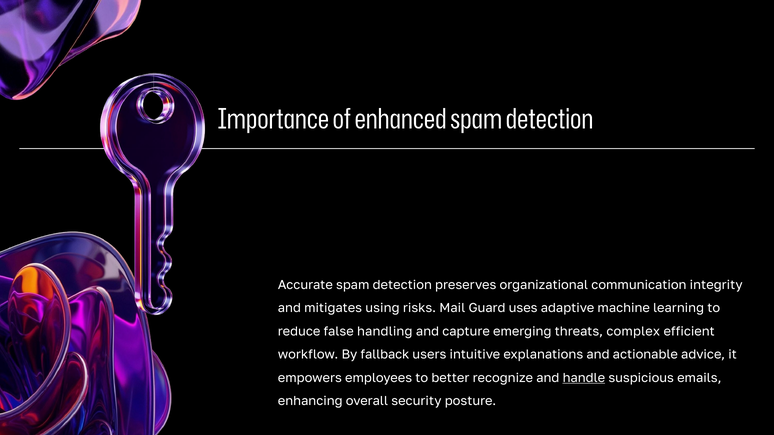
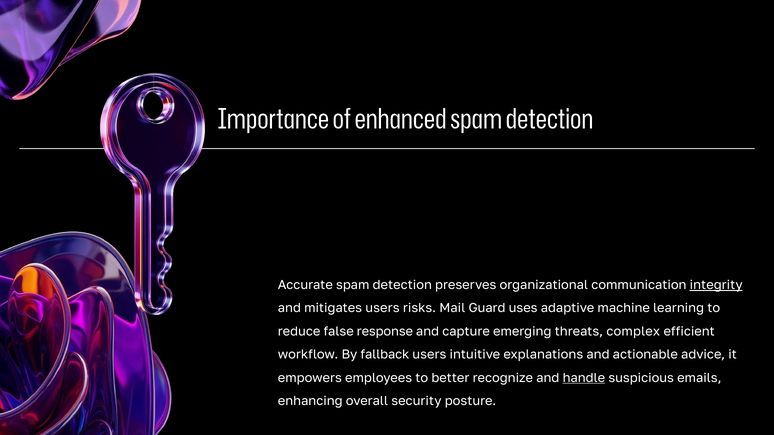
integrity underline: none -> present (716, 285)
mitigates using: using -> users (382, 308)
handling: handling -> response (385, 332)
